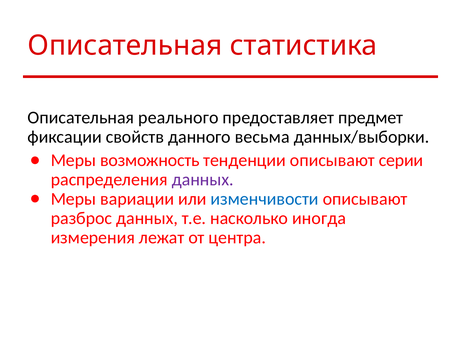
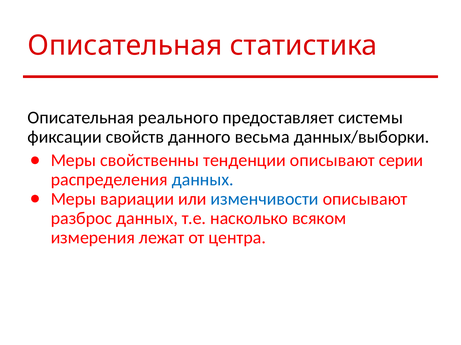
предмет: предмет -> системы (371, 118)
возможность: возможность -> свойственны (150, 160)
данных colour: purple -> blue (203, 180)
иногда: иногда -> всяком (319, 219)
